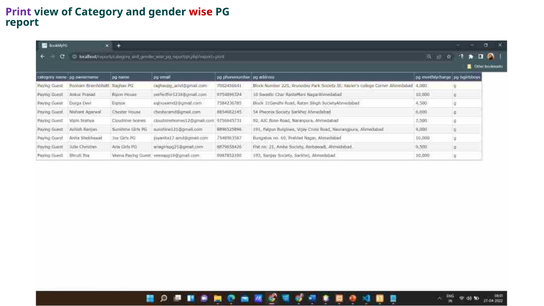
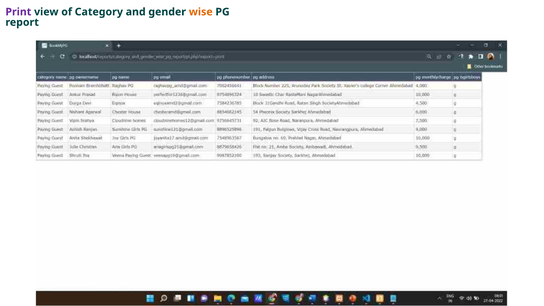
wise colour: red -> orange (201, 12)
